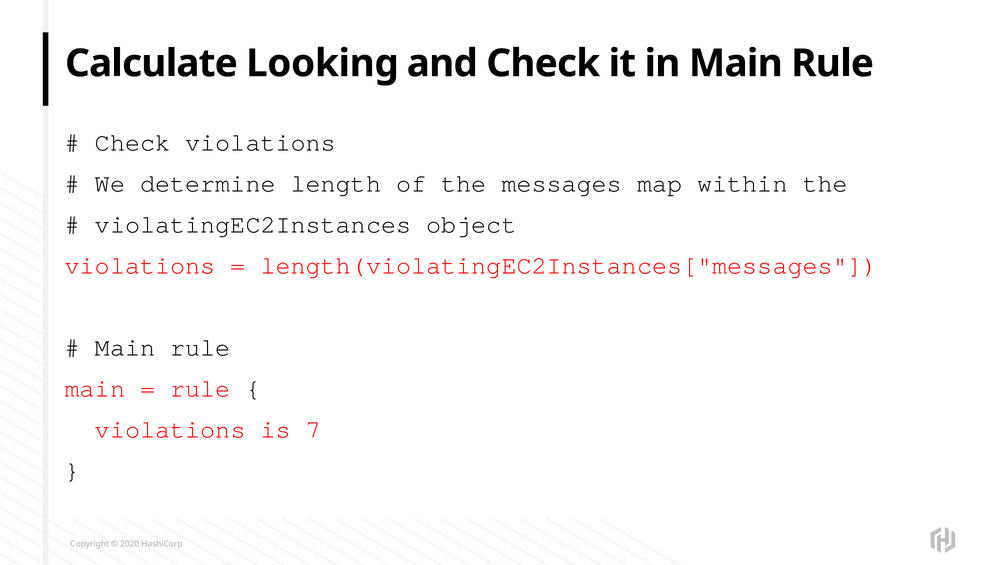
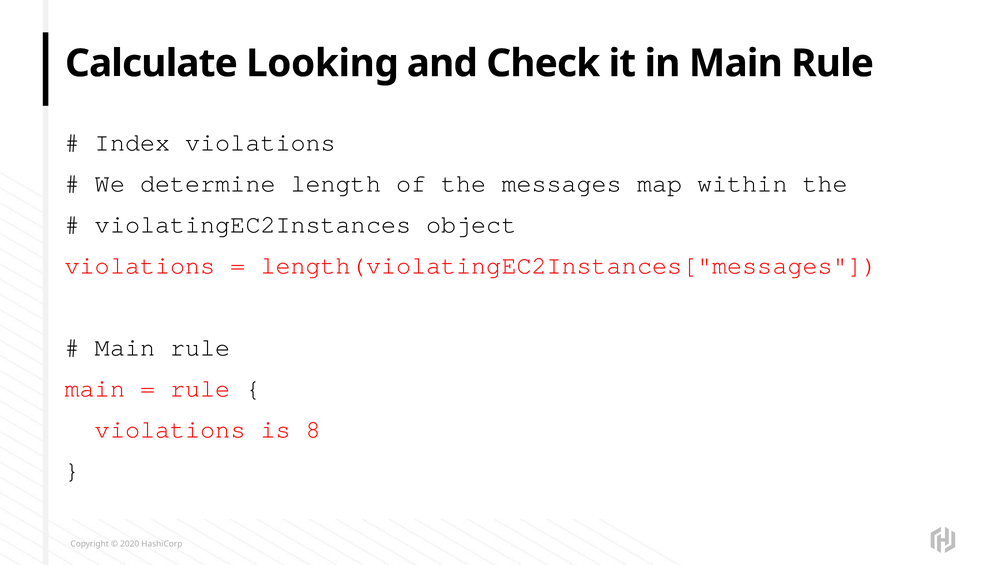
Check: Check -> Index (133, 142)
7: 7 -> 8 (313, 429)
